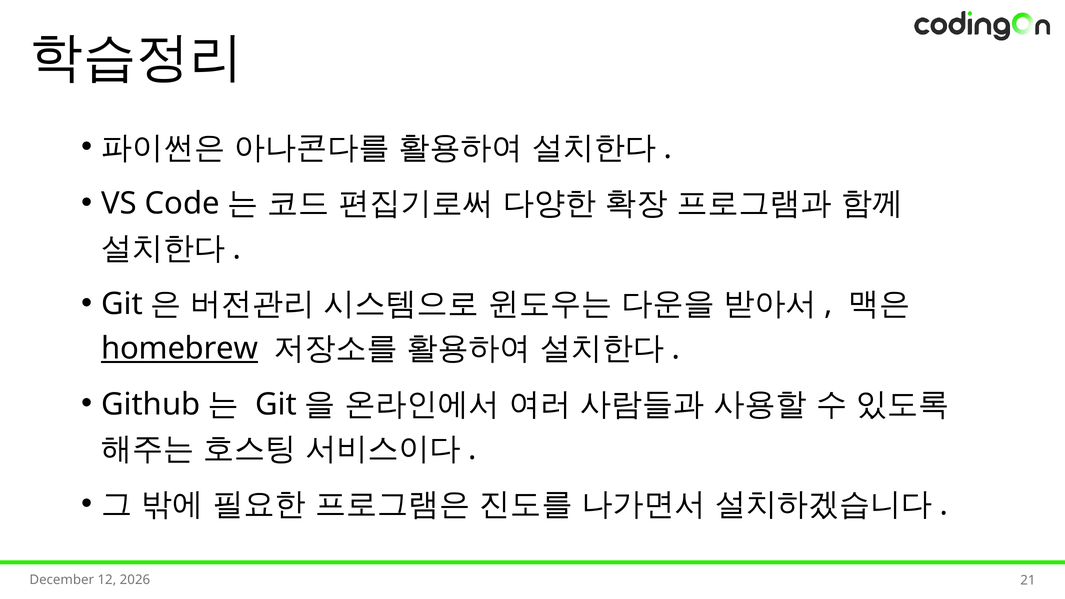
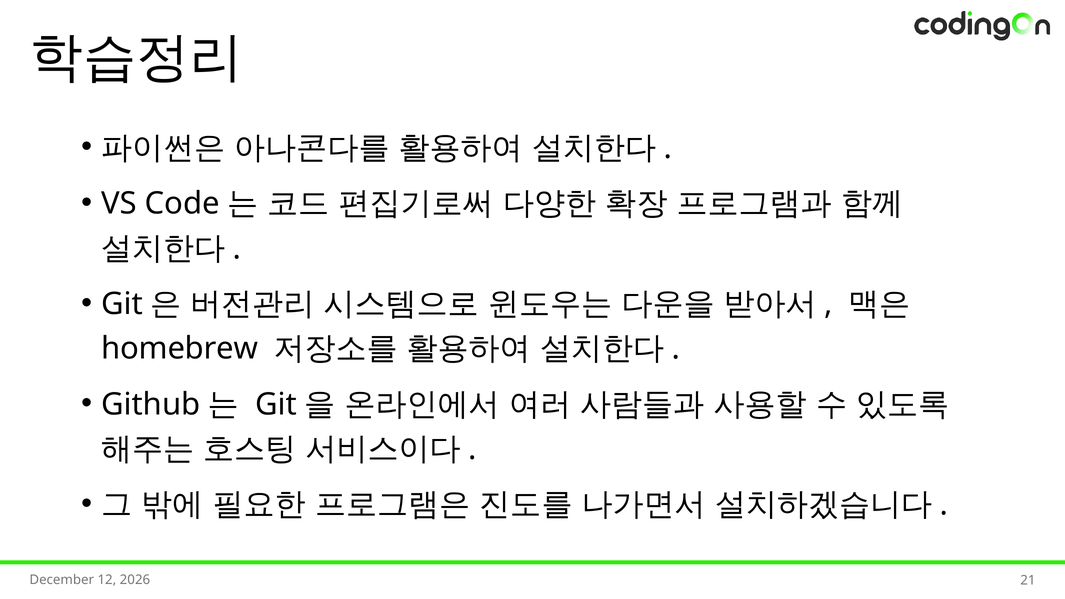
homebrew underline: present -> none (180, 349)
